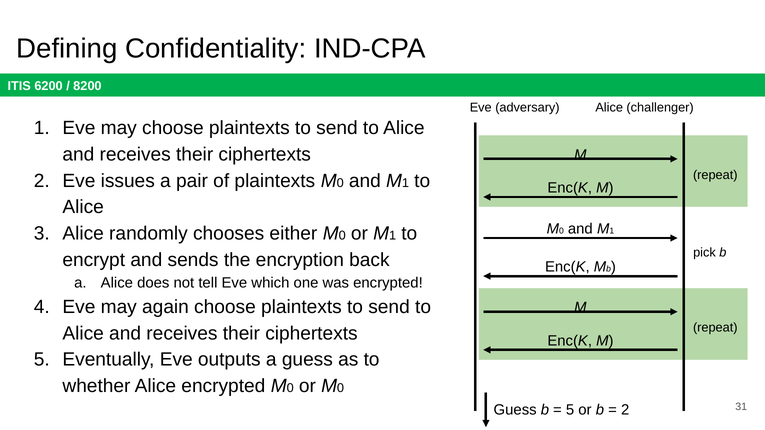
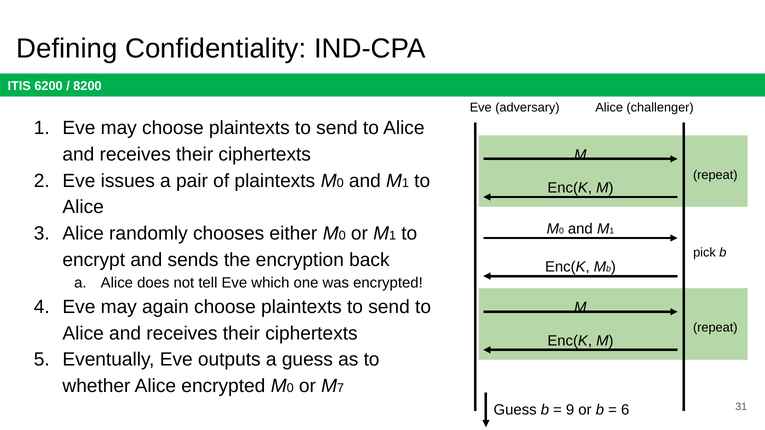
or M 0: 0 -> 7 (341, 388)
5: 5 -> 9 (570, 410)
2: 2 -> 6 (625, 410)
